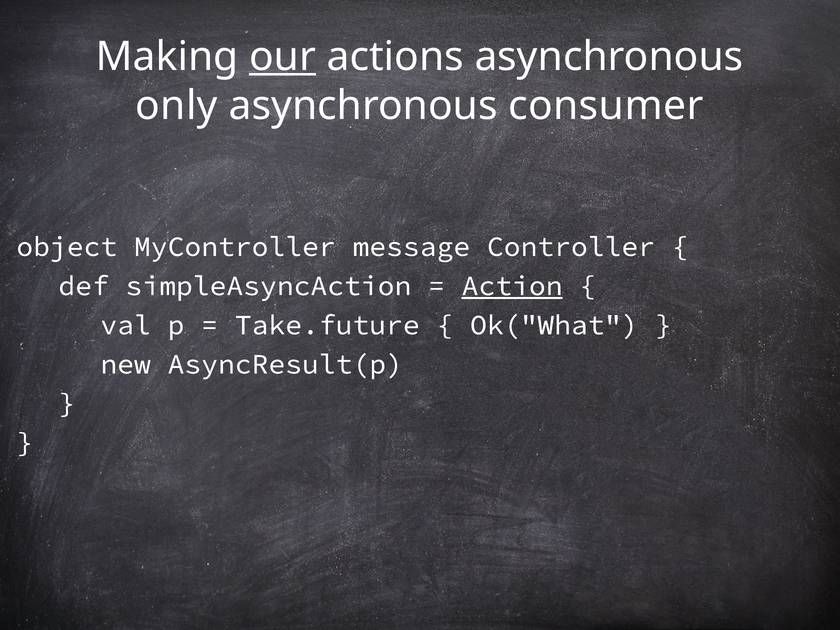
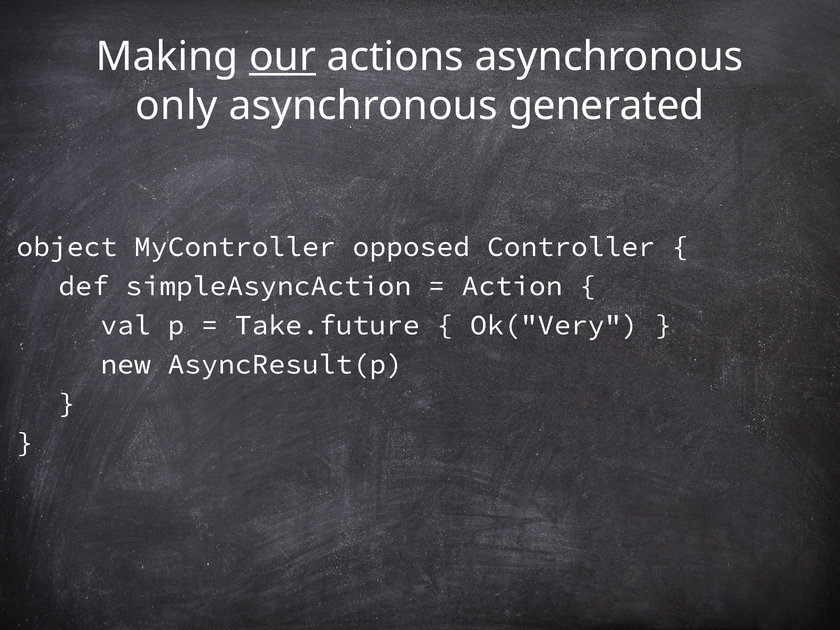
consumer: consumer -> generated (606, 106)
message: message -> opposed (411, 247)
Action underline: present -> none (512, 286)
Ok("What: Ok("What -> Ok("Very (554, 325)
